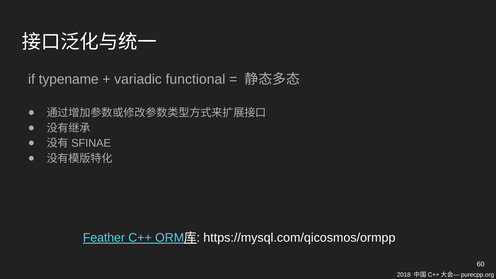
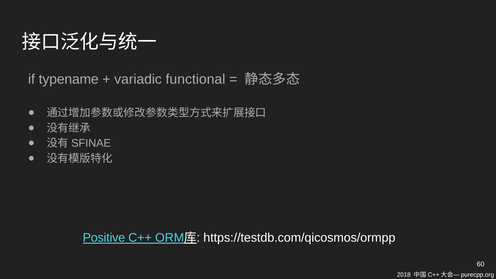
Feather: Feather -> Positive (104, 238)
https://mysql.com/qicosmos/ormpp: https://mysql.com/qicosmos/ormpp -> https://testdb.com/qicosmos/ormpp (299, 238)
